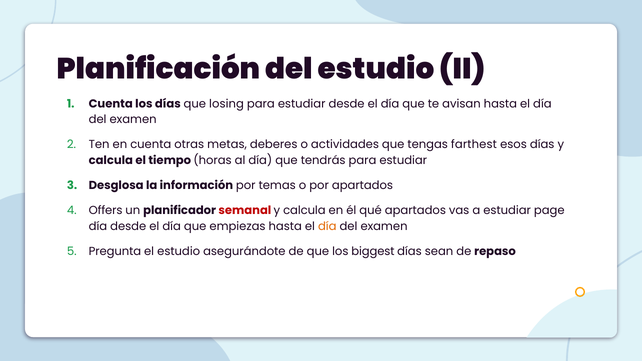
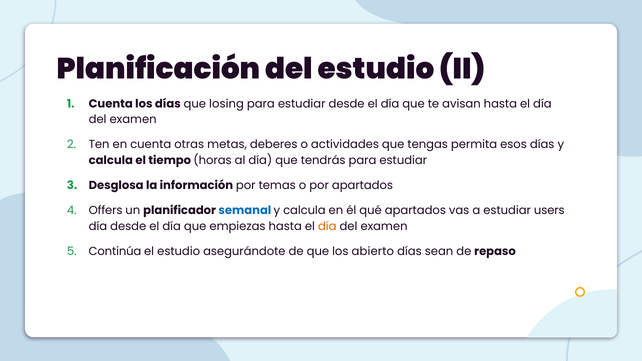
farthest: farthest -> permita (474, 145)
semanal colour: red -> blue (245, 210)
page: page -> users (549, 210)
Pregunta: Pregunta -> Continúa (115, 251)
biggest: biggest -> abierto (373, 251)
